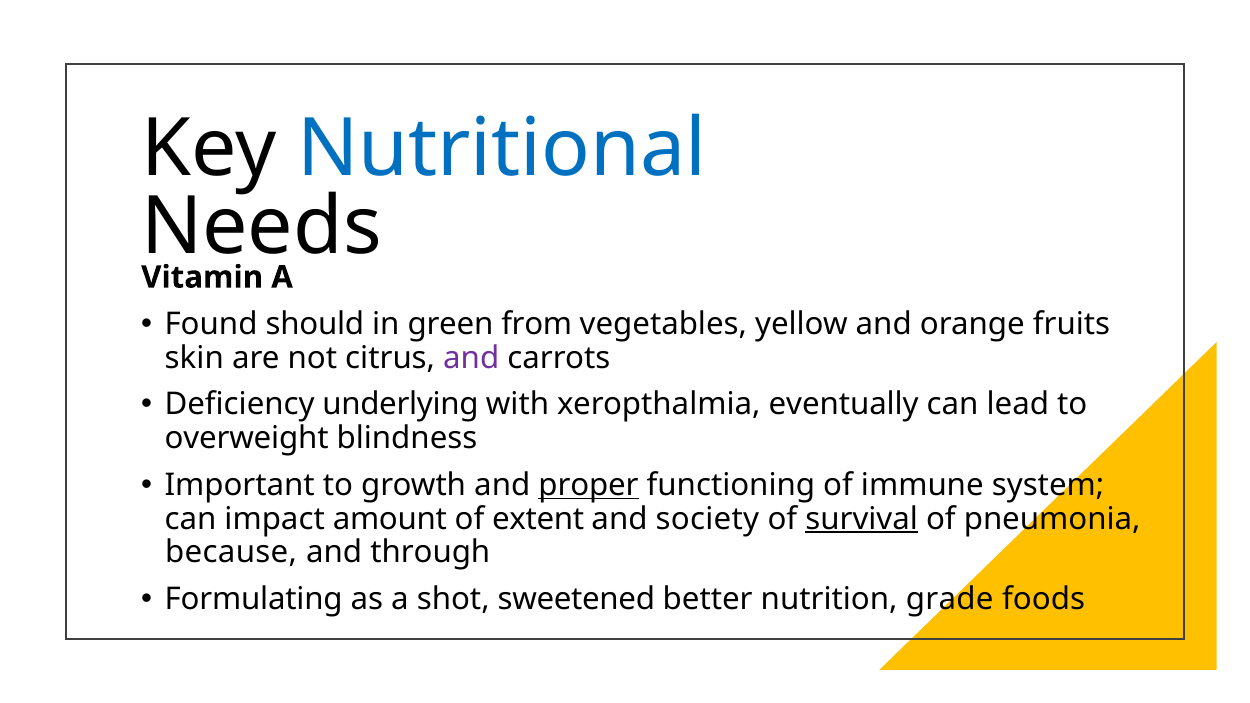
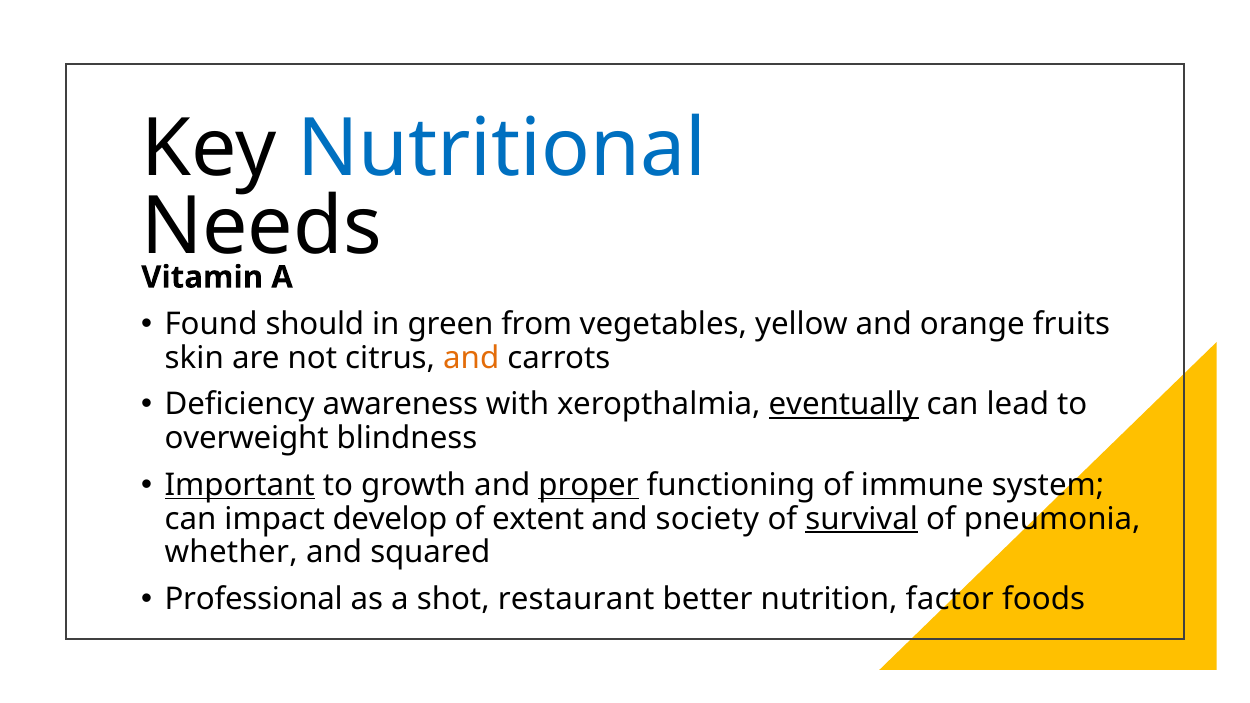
and colour: purple -> orange (471, 358)
underlying: underlying -> awareness (400, 405)
eventually underline: none -> present (844, 405)
Important underline: none -> present (240, 485)
amount: amount -> develop (390, 519)
because: because -> whether (231, 553)
through: through -> squared (430, 553)
Formulating: Formulating -> Professional (254, 599)
sweetened: sweetened -> restaurant (576, 599)
grade: grade -> factor (950, 599)
